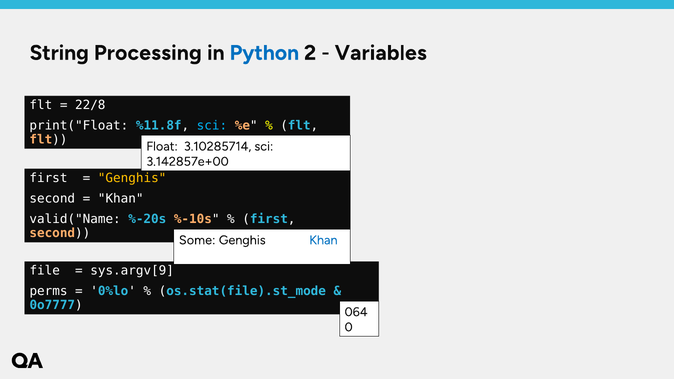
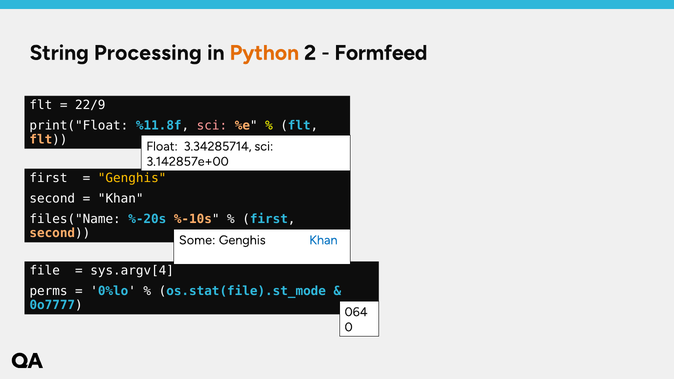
Python colour: blue -> orange (264, 53)
Variables: Variables -> Formfeed (381, 53)
22/8: 22/8 -> 22/9 (90, 105)
sci colour: light blue -> pink (212, 126)
3.10285714: 3.10285714 -> 3.34285714 (218, 146)
valid("Name: valid("Name -> files("Name (75, 219)
sys.argv[9: sys.argv[9 -> sys.argv[4 (132, 271)
